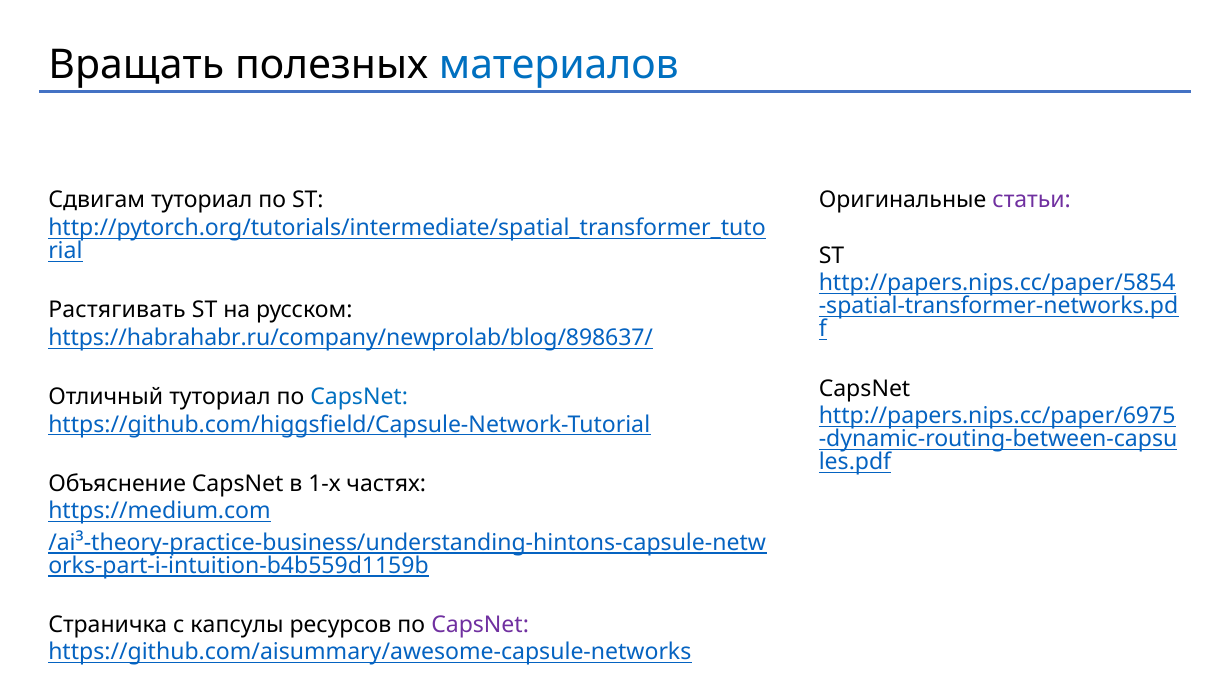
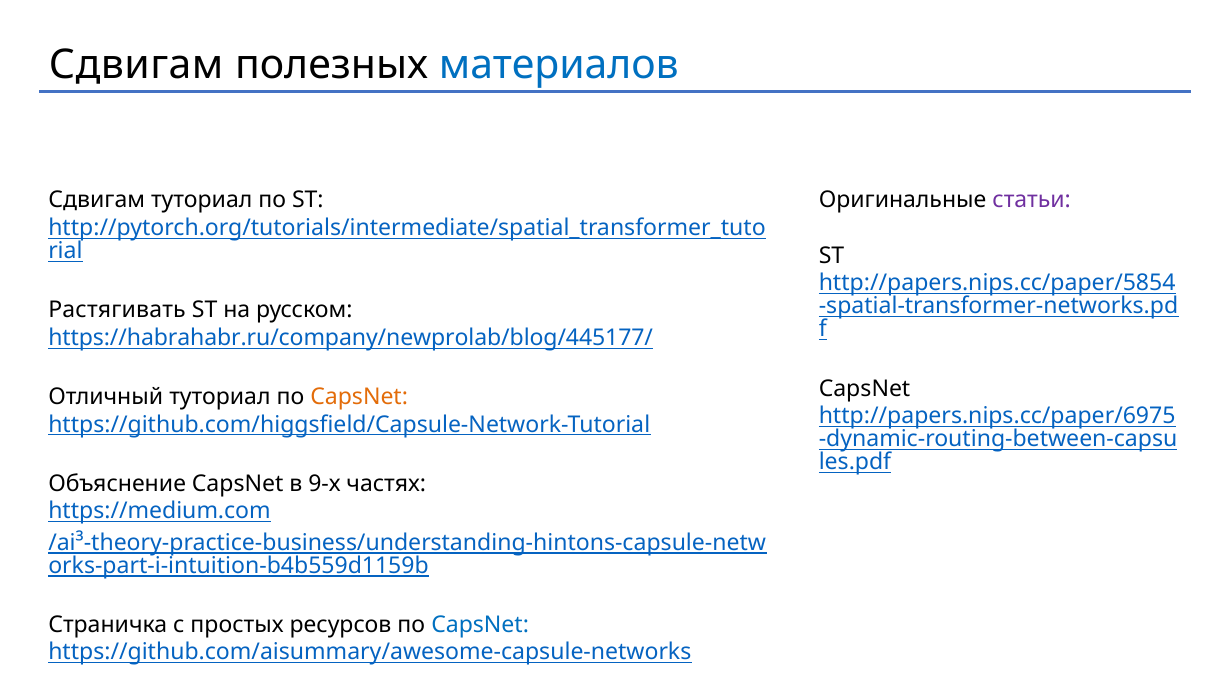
Вращать: Вращать -> Сдвигам (136, 65)
https://habrahabr.ru/company/newprolab/blog/898637/: https://habrahabr.ru/company/newprolab/blog/898637/ -> https://habrahabr.ru/company/newprolab/blog/445177/ (351, 338)
CapsNet colour: blue -> orange (359, 397)
1-х: 1-х -> 9-х (324, 483)
капсулы: капсулы -> простых (237, 625)
CapsNet colour: purple -> blue (480, 625)
